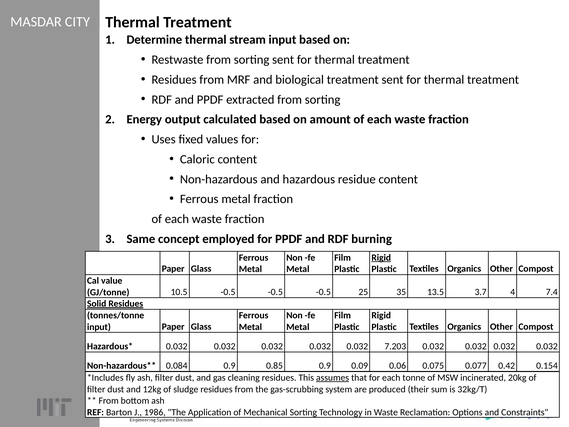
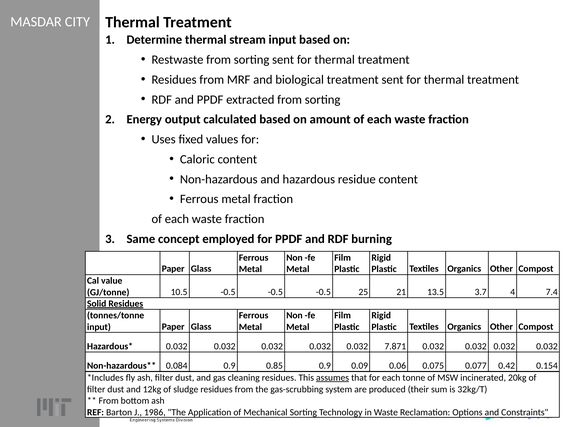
Rigid underline: present -> none (381, 257)
35: 35 -> 21 (401, 292)
7.203: 7.203 -> 7.871 (395, 346)
